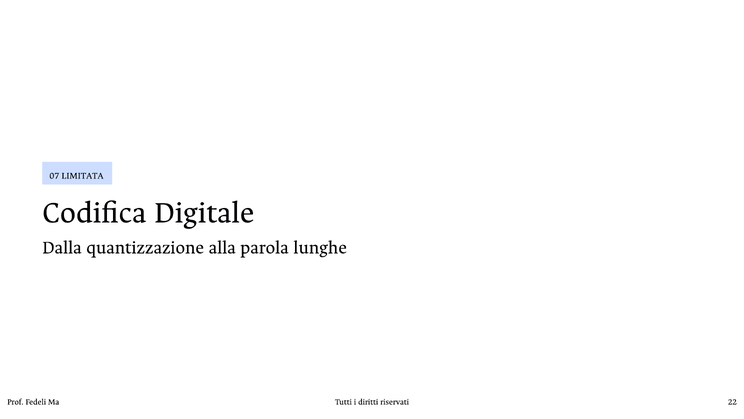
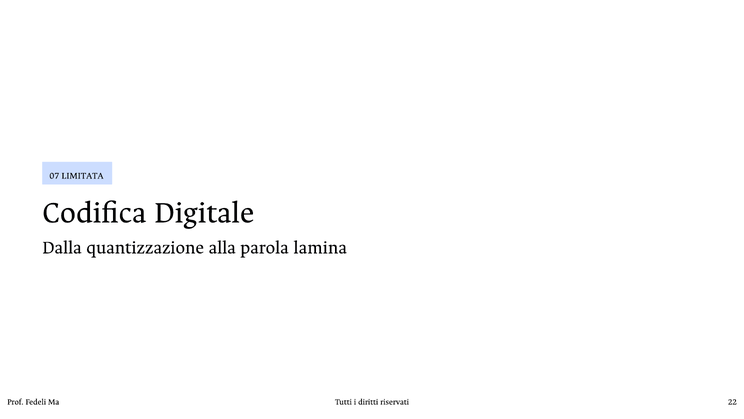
lunghe: lunghe -> lamina (320, 247)
